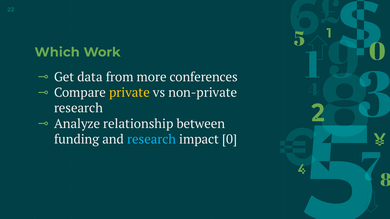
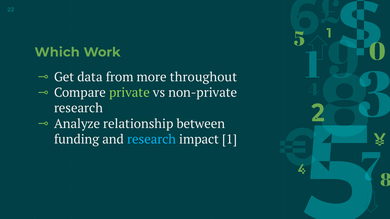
conferences: conferences -> throughout (204, 77)
private colour: yellow -> light green (129, 93)
0: 0 -> 1 (230, 140)
